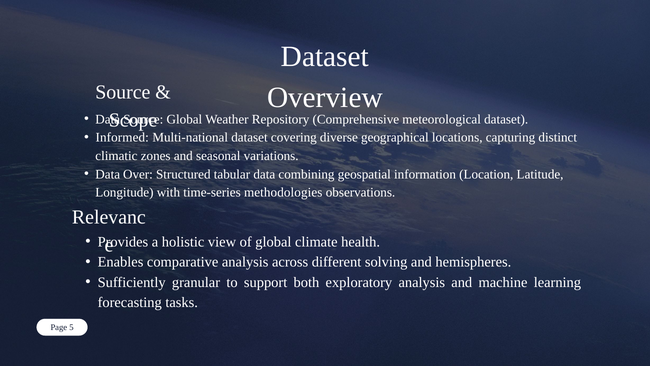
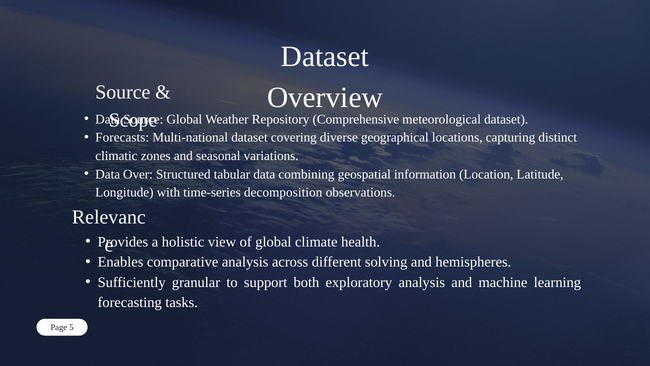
Informed: Informed -> Forecasts (122, 137)
methodologies: methodologies -> decomposition (283, 192)
